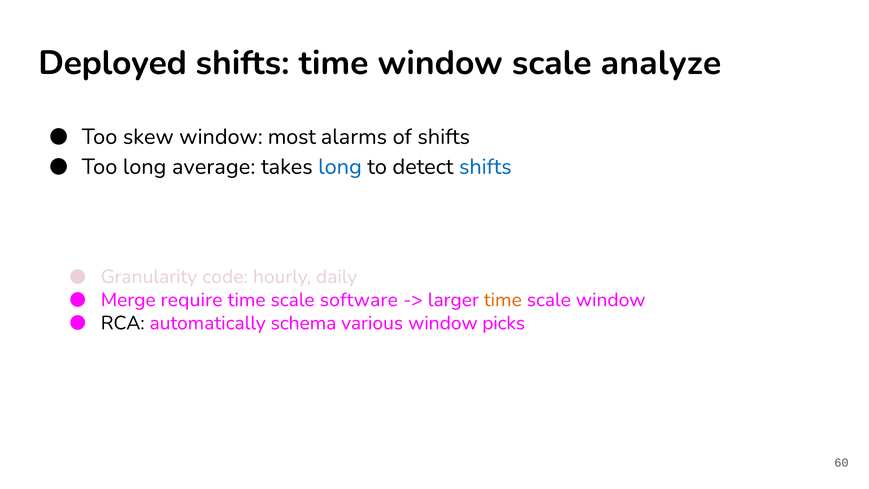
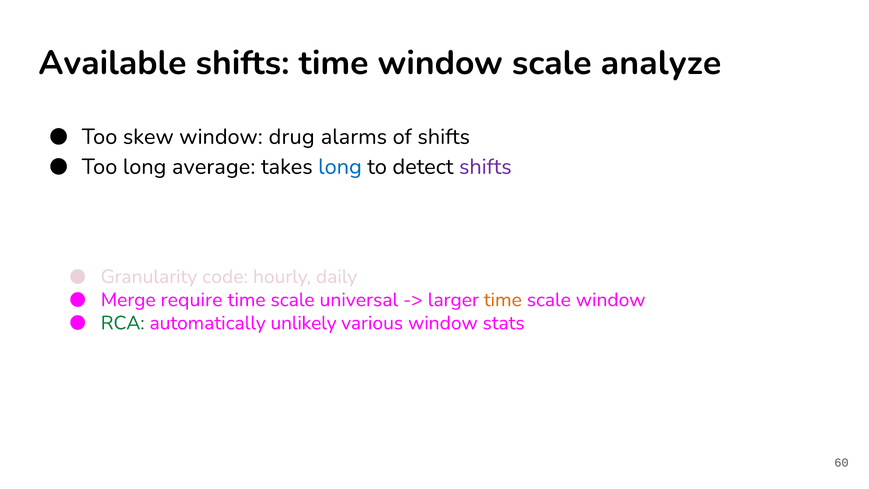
Deployed: Deployed -> Available (112, 63)
most: most -> drug (292, 137)
shifts colour: blue -> purple (485, 167)
software: software -> universal (359, 300)
RCA colour: black -> green (123, 323)
schema: schema -> unlikely (304, 323)
picks: picks -> stats (504, 323)
